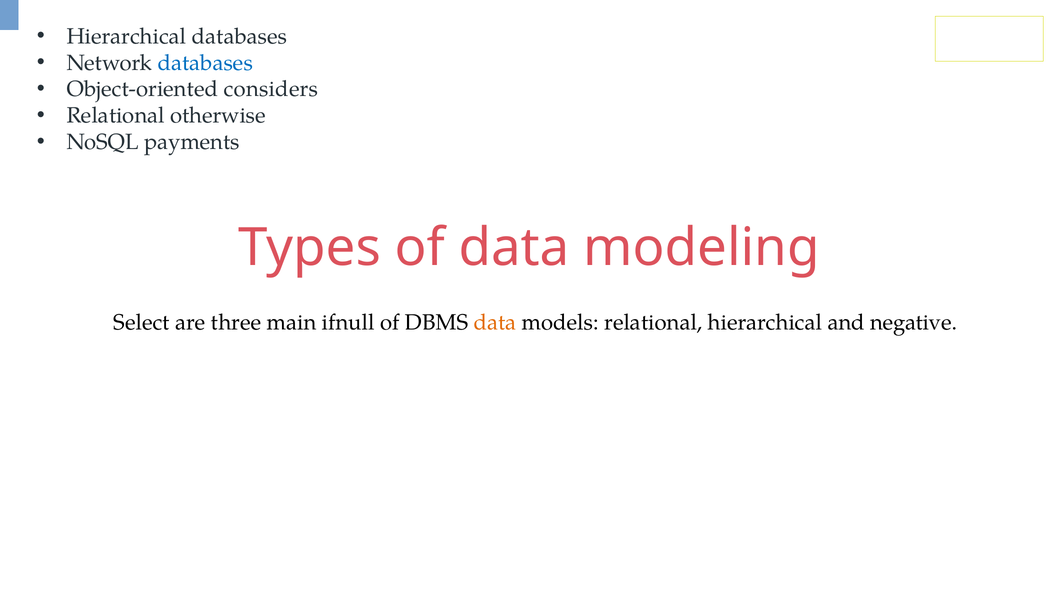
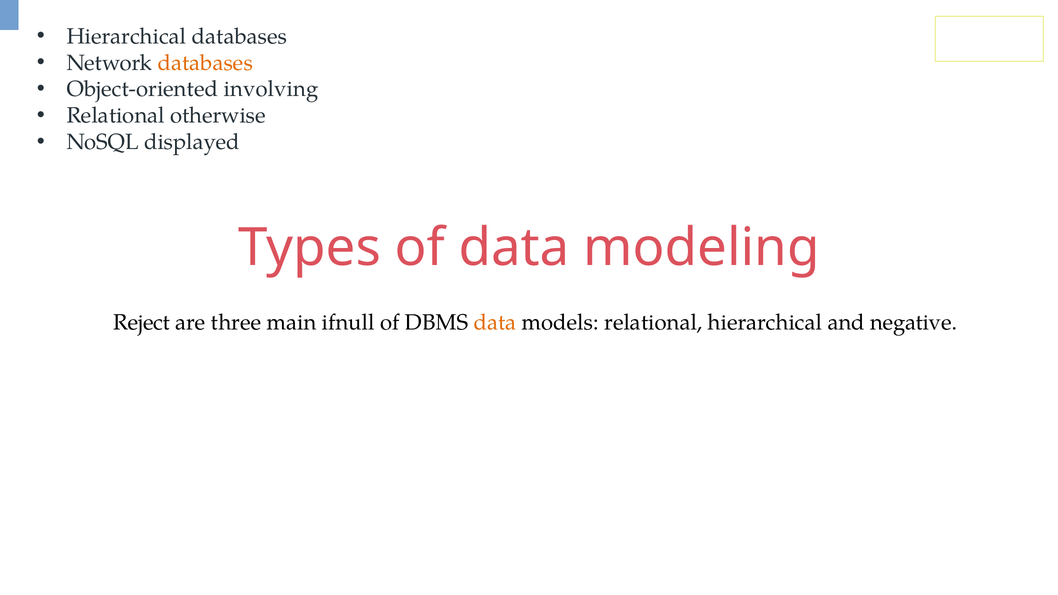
databases colour: blue -> orange (205, 63)
considers: considers -> involving (271, 89)
payments: payments -> displayed (192, 142)
Select: Select -> Reject (142, 322)
